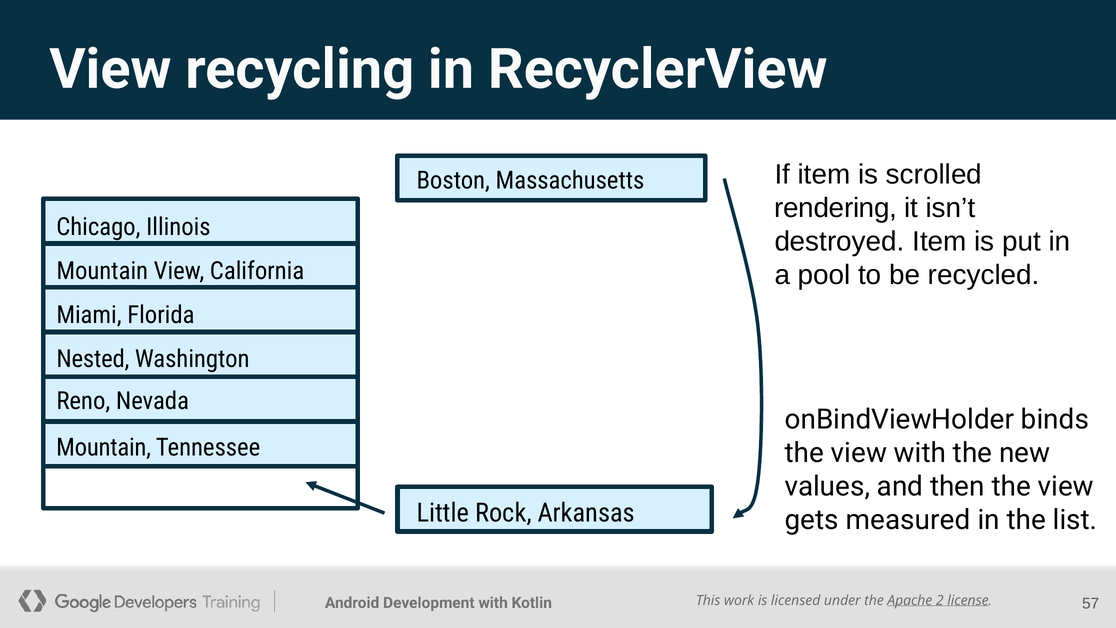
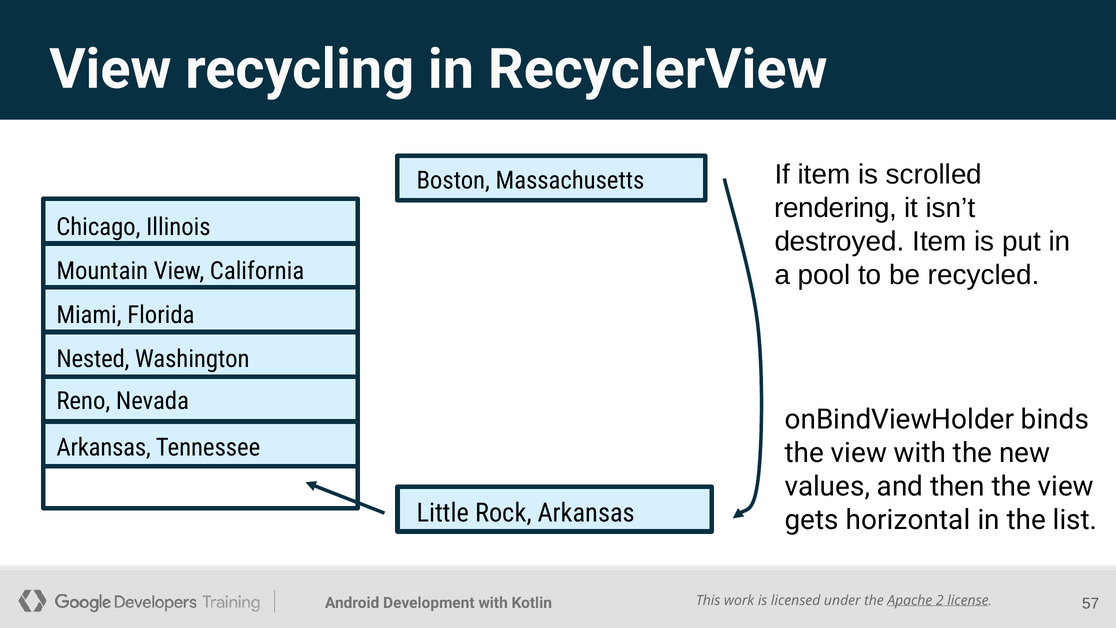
Mountain: Mountain -> Arkansas (104, 447)
measured: measured -> horizontal (908, 520)
